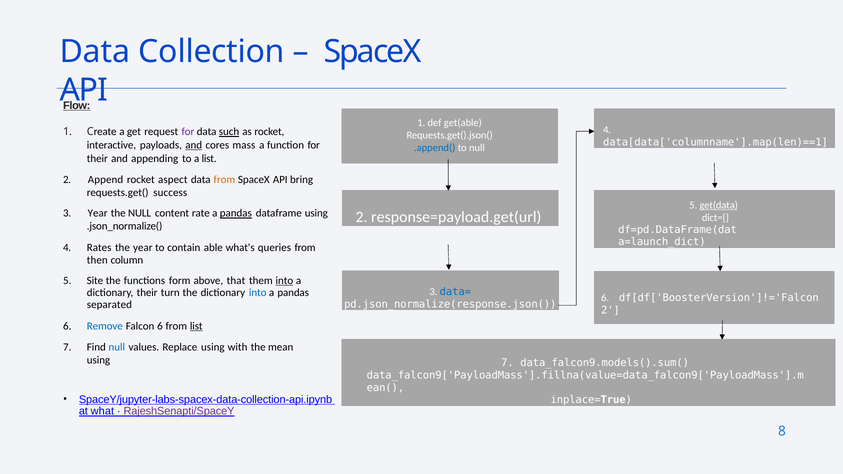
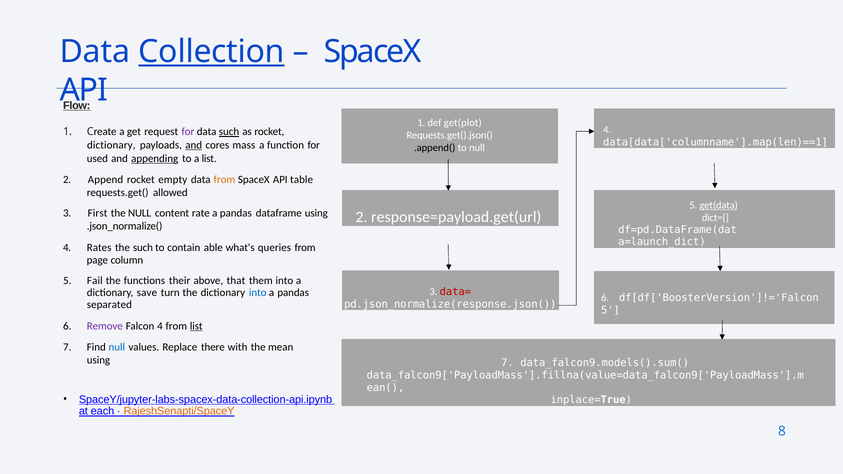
Collection underline: none -> present (212, 52)
get(able: get(able -> get(plot (463, 123)
interactive: interactive -> dictionary (111, 145)
.append( colour: blue -> black (435, 148)
their: their -> used (97, 159)
appending underline: none -> present (155, 159)
aspect: aspect -> empty (173, 180)
bring: bring -> table (302, 180)
success: success -> allowed (170, 193)
3 Year: Year -> First (98, 213)
pandas underline: present -> none (236, 213)
the year: year -> such (143, 248)
then: then -> page (97, 260)
Site: Site -> Fail (95, 281)
form: form -> their (180, 281)
into underline: present -> none (284, 281)
data= colour: blue -> red (455, 292)
dictionary their: their -> save (147, 293)
2: 2 -> 5 (610, 311)
Remove colour: blue -> purple (105, 326)
Falcon 6: 6 -> 4 (160, 326)
Replace using: using -> there (213, 347)
what: what -> each (102, 411)
RajeshSenapti/SpaceY colour: purple -> orange (179, 411)
